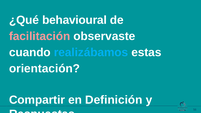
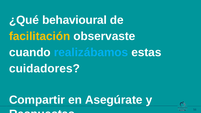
facilitación colour: pink -> yellow (40, 36)
orientación: orientación -> cuidadores (44, 69)
Definición: Definición -> Asegúrate (114, 100)
